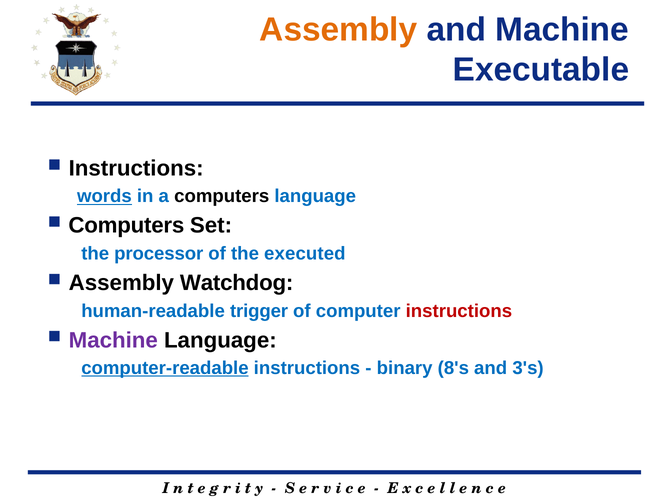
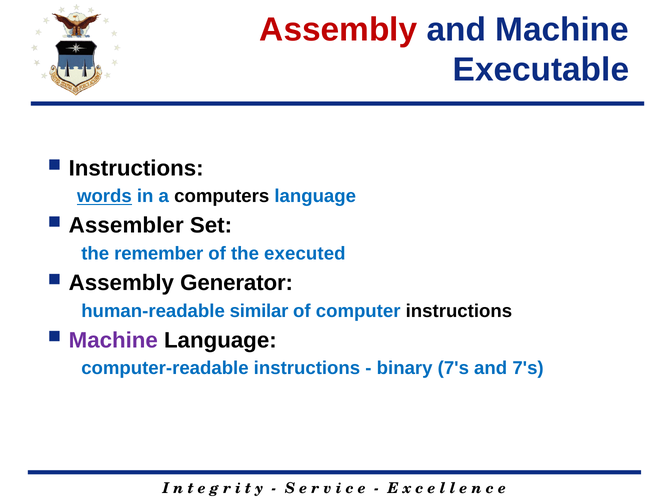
Assembly colour: orange -> red (338, 30)
Computers: Computers -> Assembler (126, 225)
processor: processor -> remember (159, 253)
Watchdog: Watchdog -> Generator (237, 283)
trigger: trigger -> similar (259, 311)
instructions colour: red -> black (459, 311)
computer-readable underline: present -> none (165, 368)
binary 8's: 8's -> 7's (453, 368)
and 3's: 3's -> 7's (528, 368)
